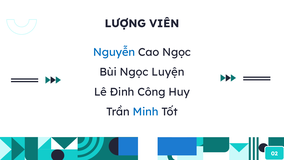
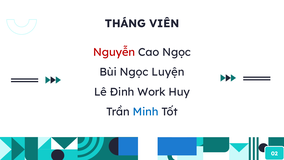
LƯỢNG: LƯỢNG -> THÁNG (125, 23)
Nguyễn colour: blue -> red (114, 52)
Công: Công -> Work (151, 92)
